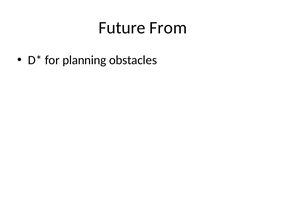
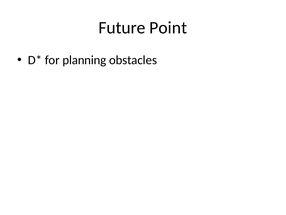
From: From -> Point (168, 28)
